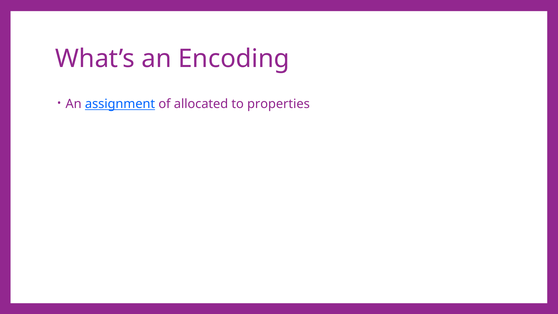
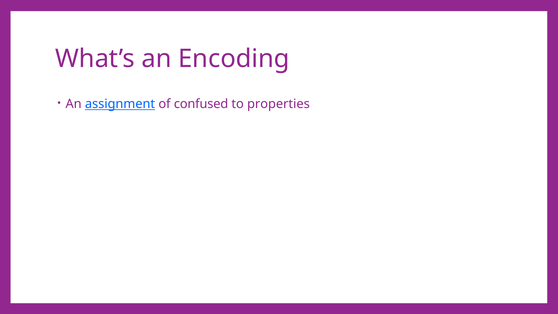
allocated: allocated -> confused (201, 104)
